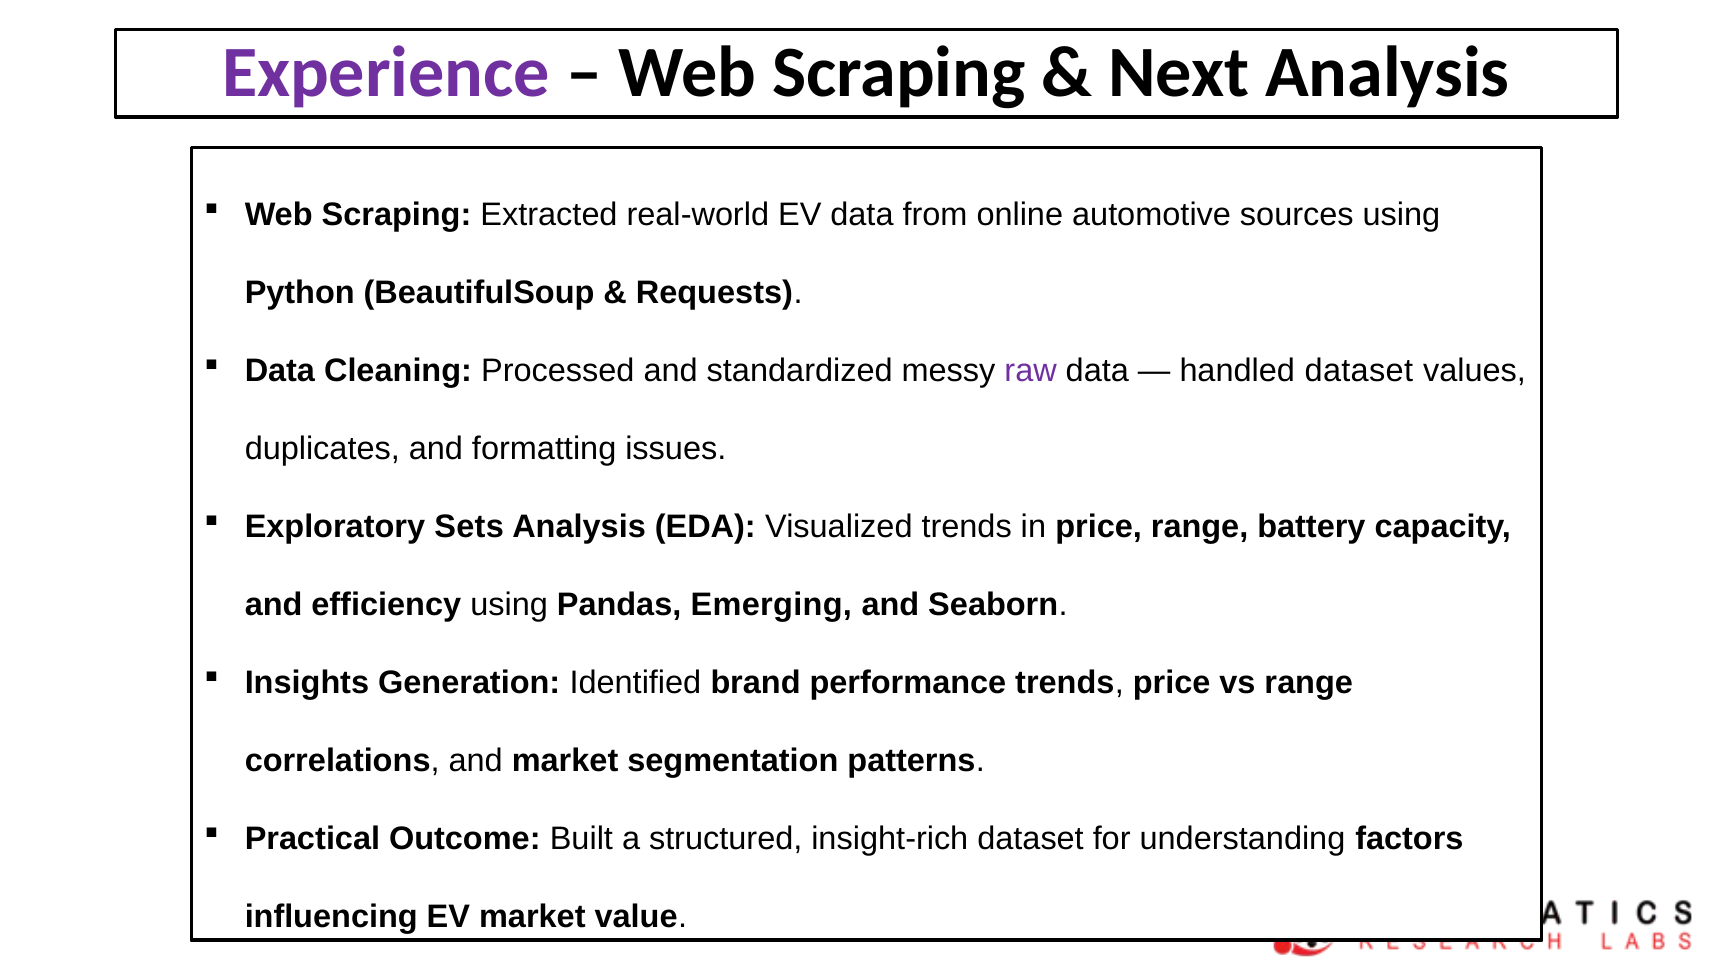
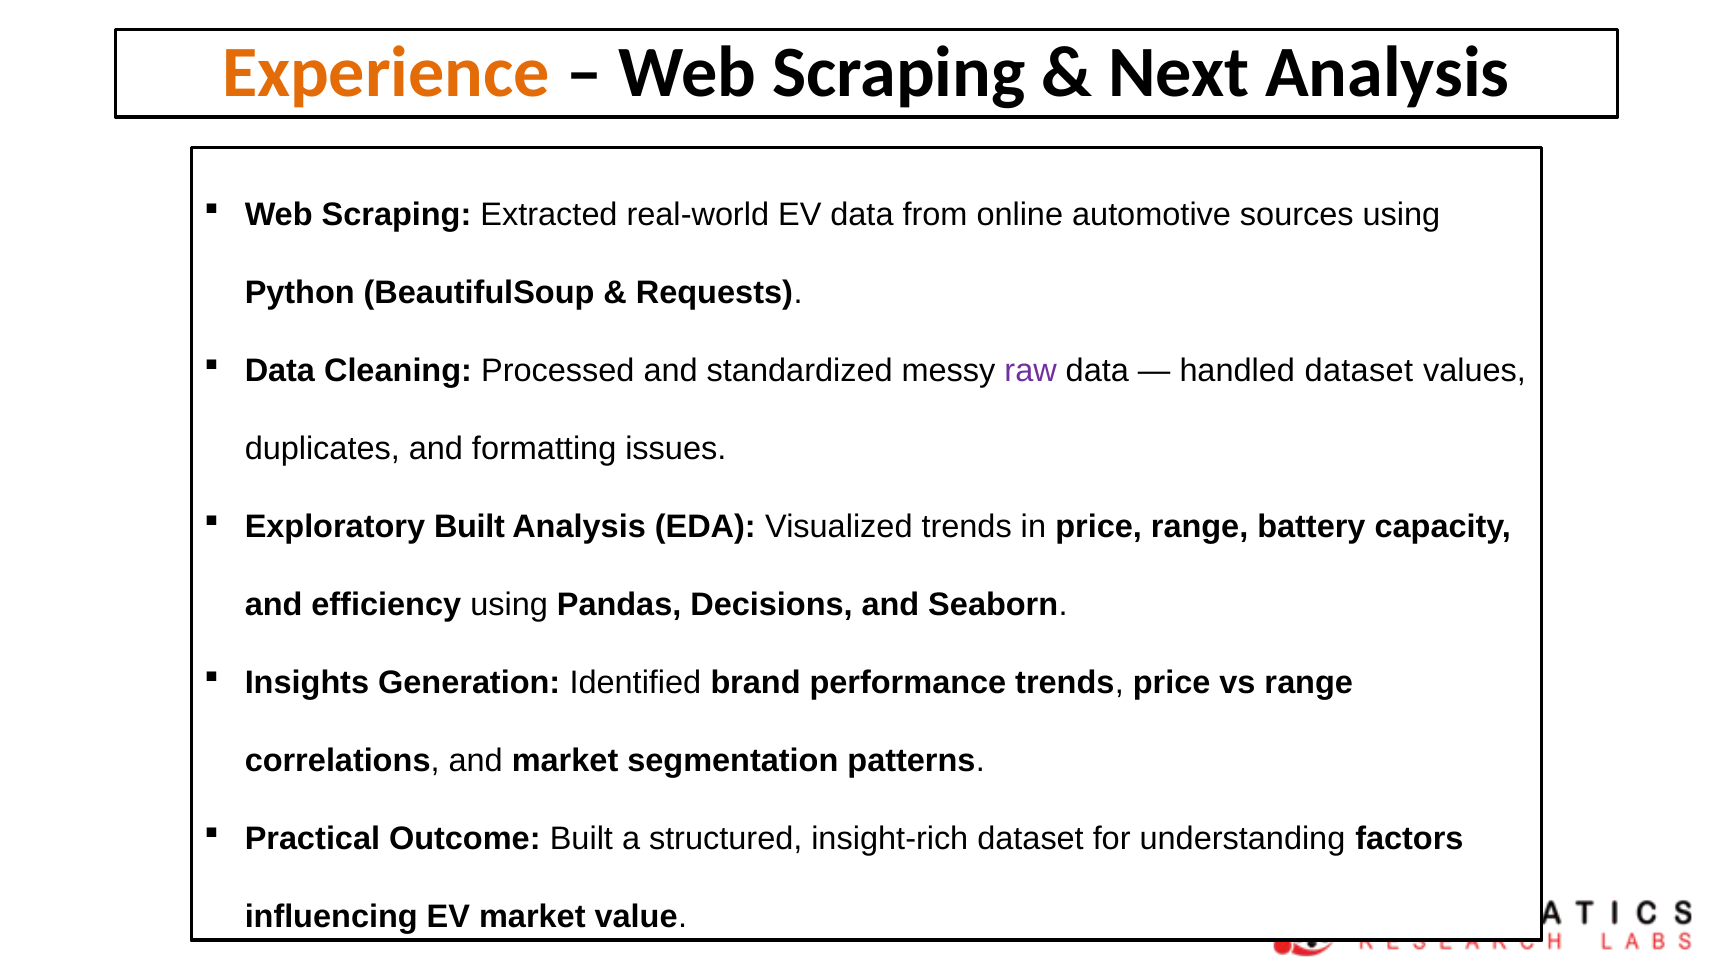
Experience colour: purple -> orange (386, 73)
Exploratory Sets: Sets -> Built (469, 527)
Emerging: Emerging -> Decisions (771, 605)
